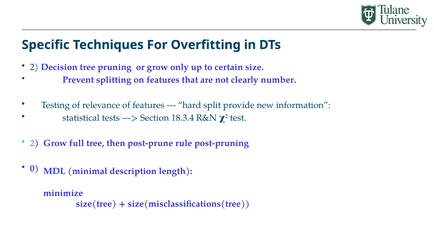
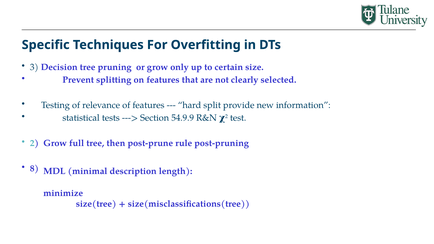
2: 2 -> 3 (34, 67)
number: number -> selected (278, 80)
18.3.4: 18.3.4 -> 54.9.9 (183, 118)
0: 0 -> 8 (34, 169)
